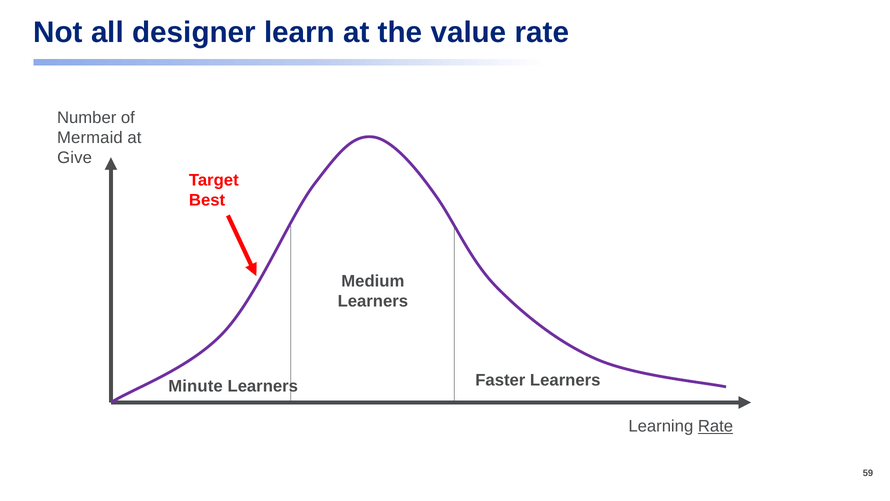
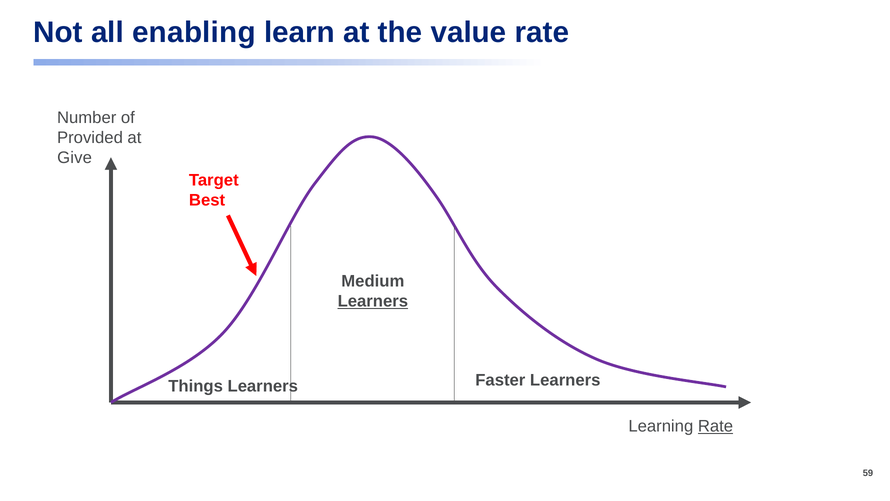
designer: designer -> enabling (194, 32)
Mermaid: Mermaid -> Provided (90, 138)
Learners underline: none -> present (373, 301)
Minute: Minute -> Things (196, 386)
